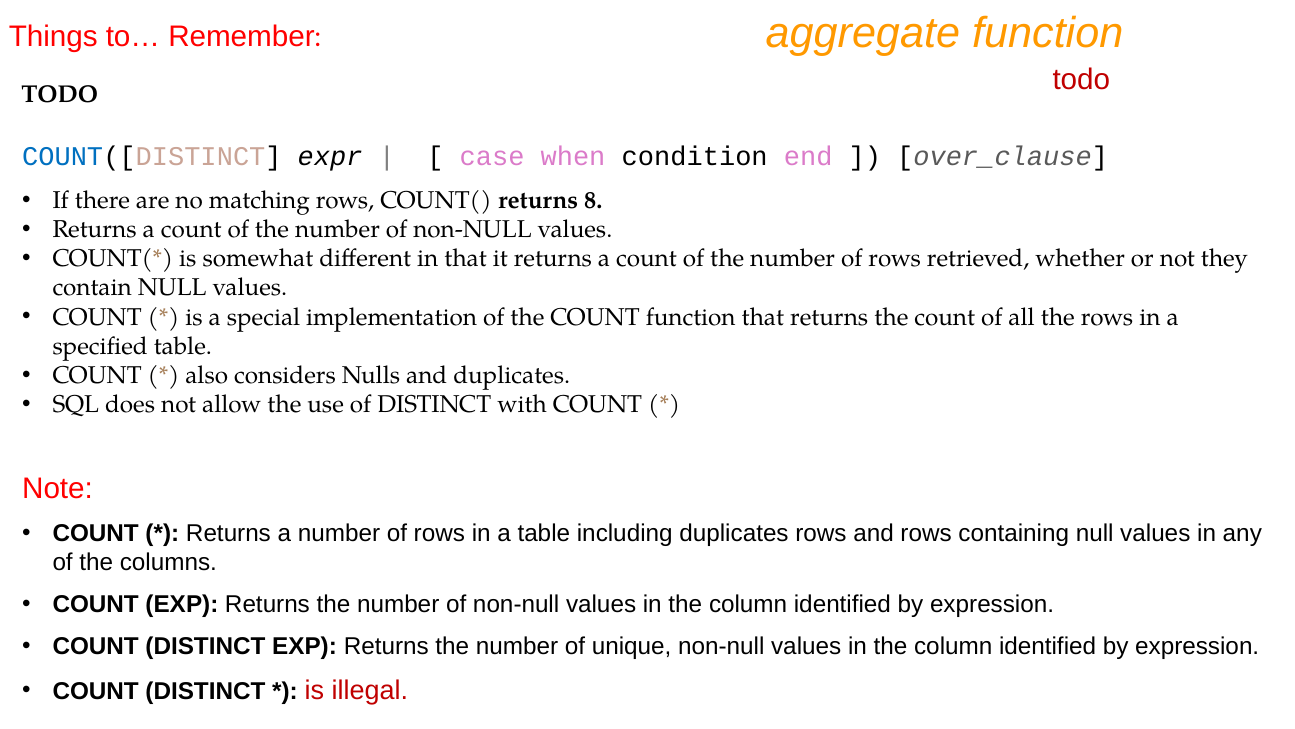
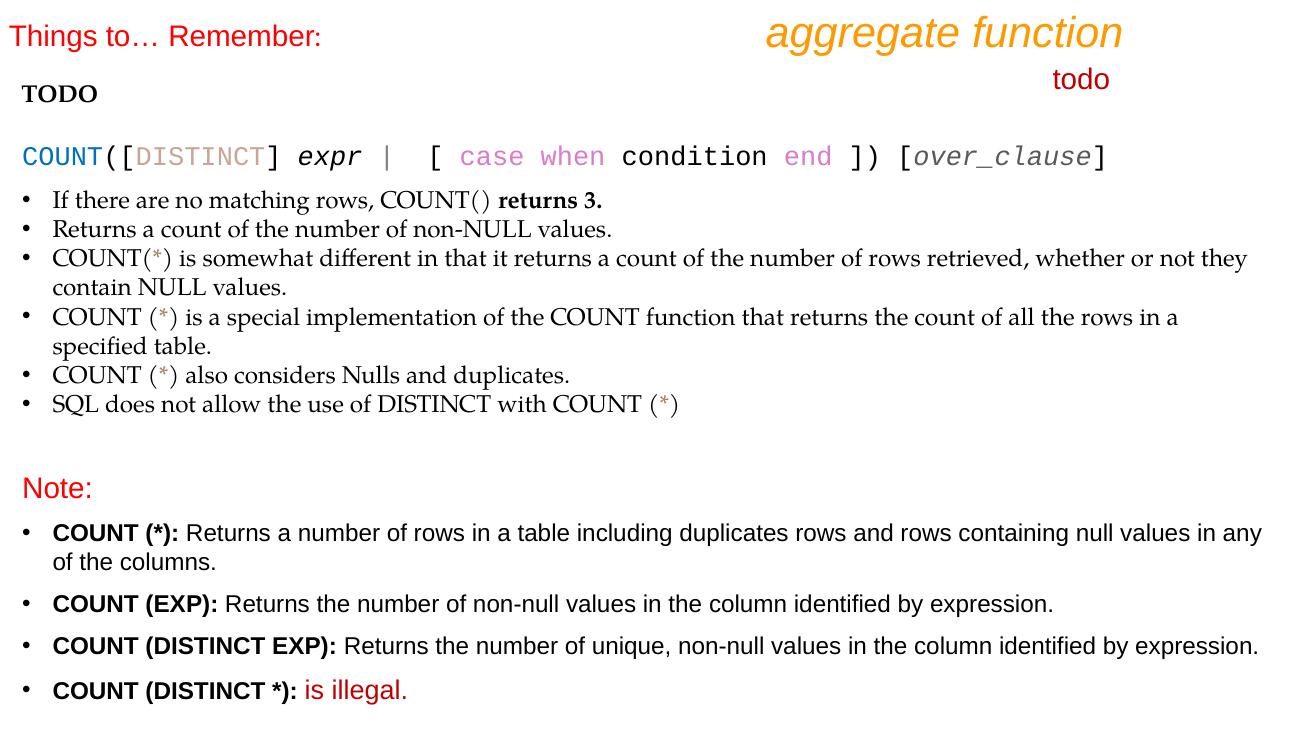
8: 8 -> 3 (593, 200)
